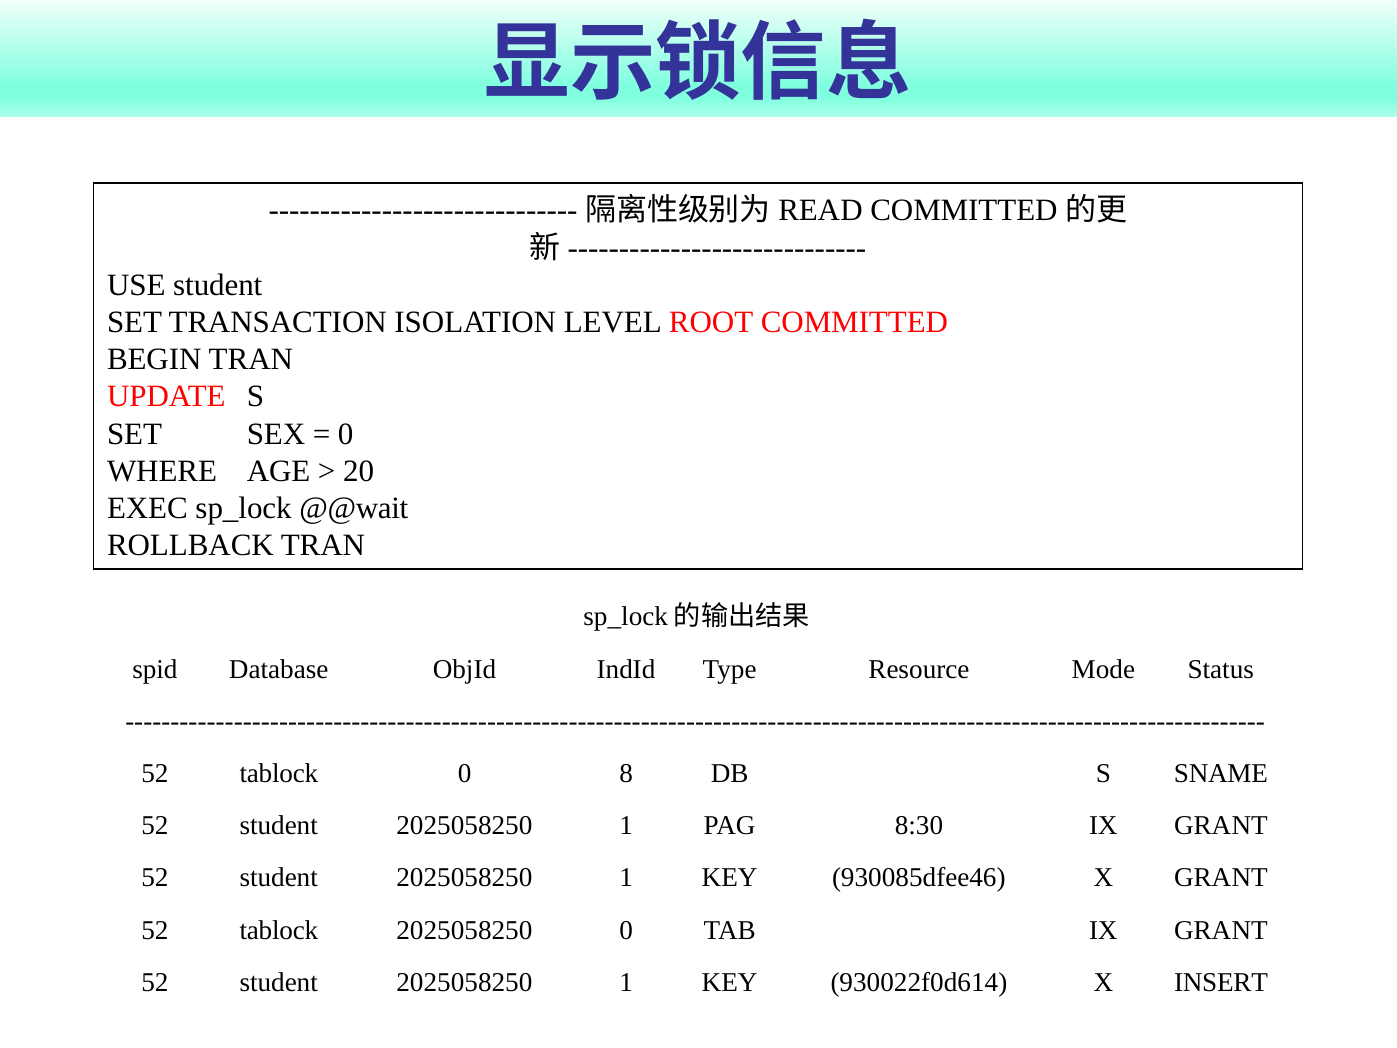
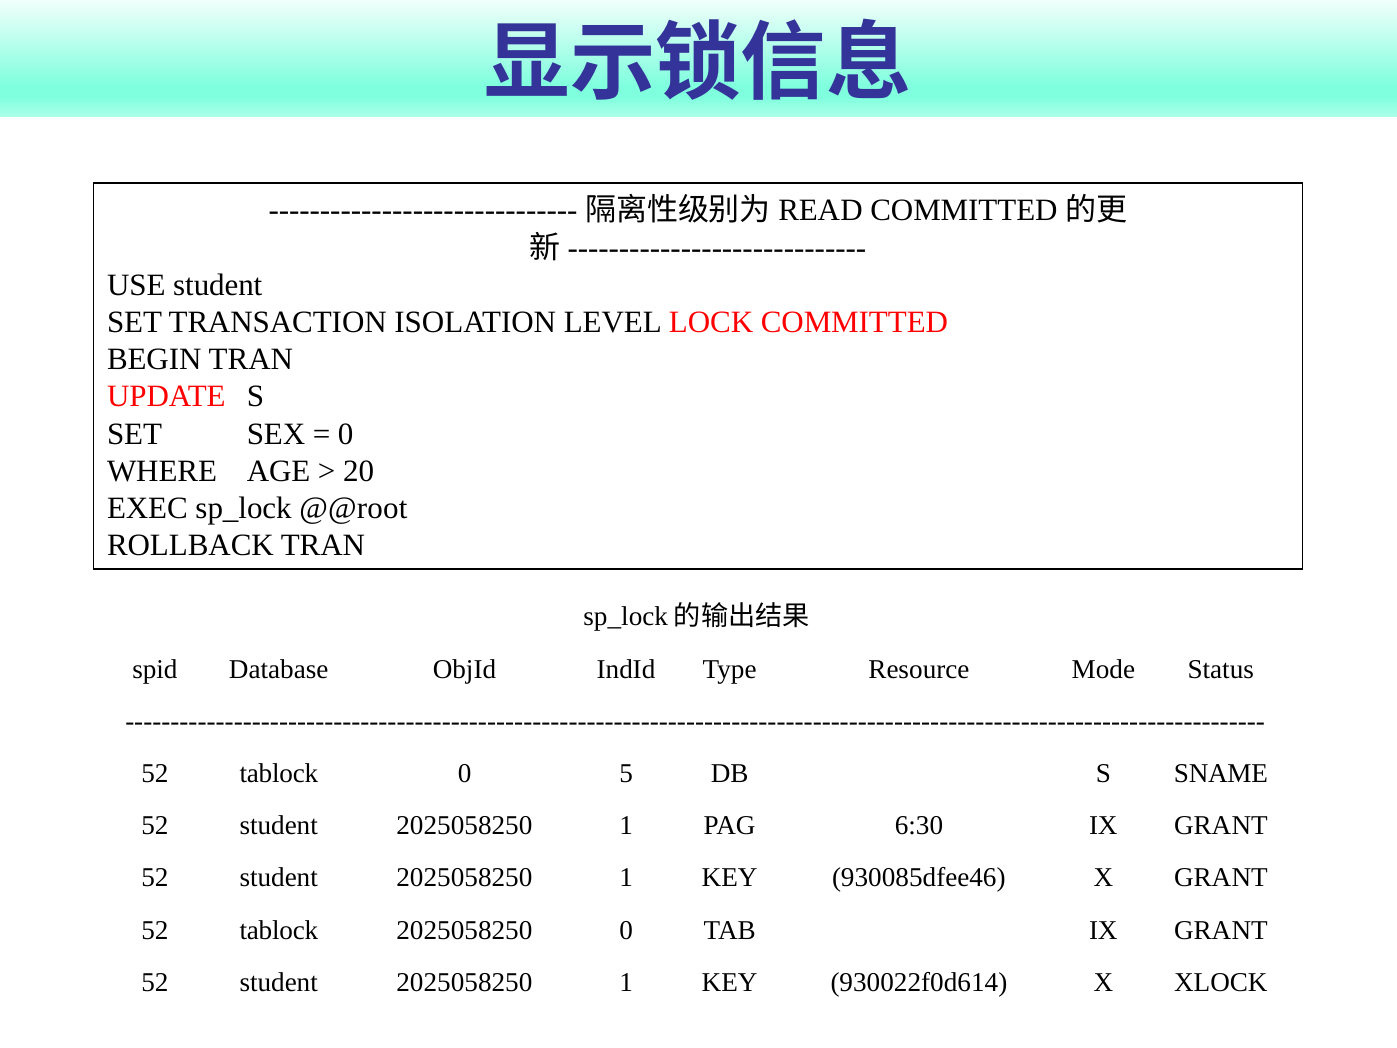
ROOT: ROOT -> LOCK (711, 322)
@@wait: @@wait -> @@root (353, 508)
8: 8 -> 5 (626, 773)
8:30: 8:30 -> 6:30 (919, 825)
INSERT: INSERT -> XLOCK (1221, 982)
